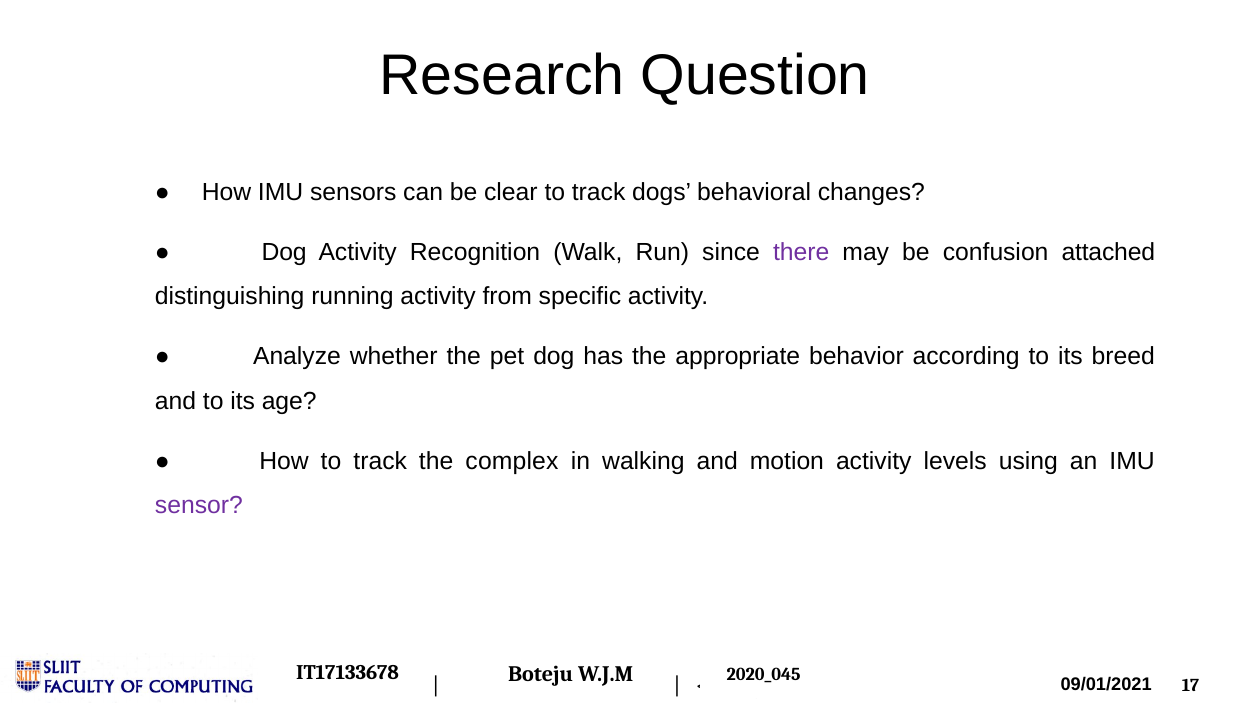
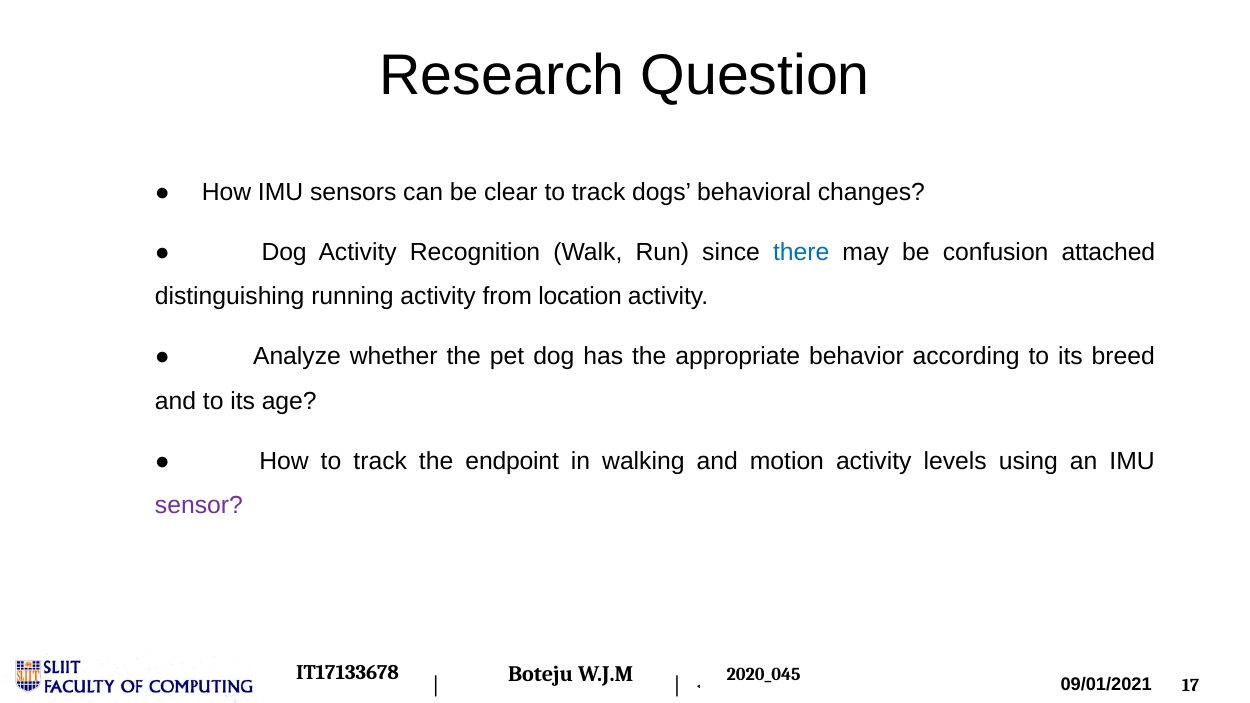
there colour: purple -> blue (801, 252)
specific: specific -> location (580, 297)
complex: complex -> endpoint (512, 461)
